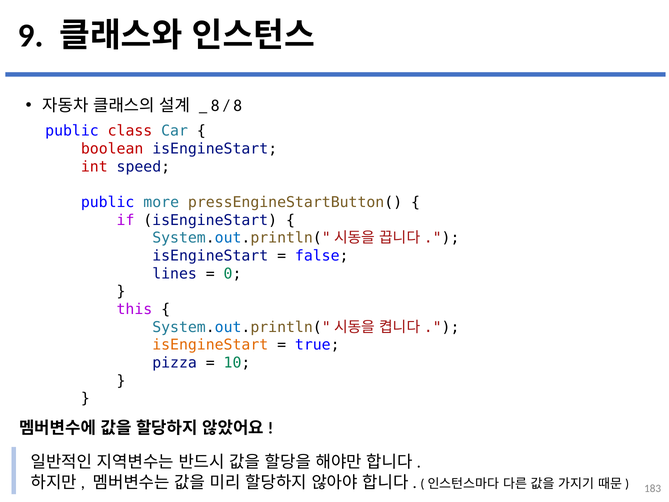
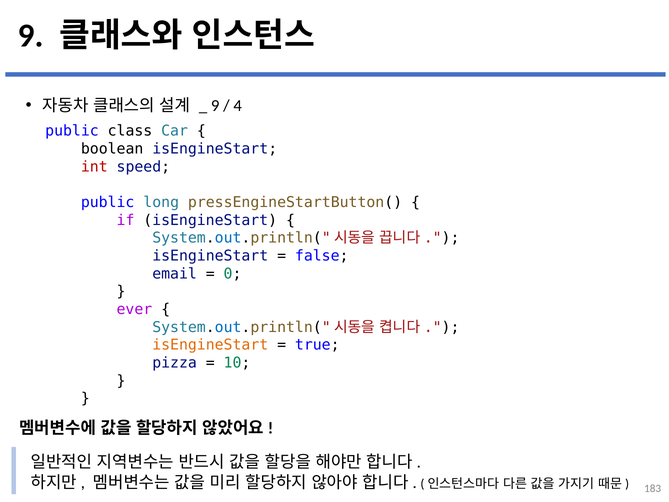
8: 8 -> 9 (215, 106)
8: 8 -> 4 (238, 106)
class colour: red -> black (130, 131)
boolean colour: red -> black (112, 149)
more: more -> long (161, 202)
lines: lines -> email (175, 274)
this: this -> ever (134, 309)
